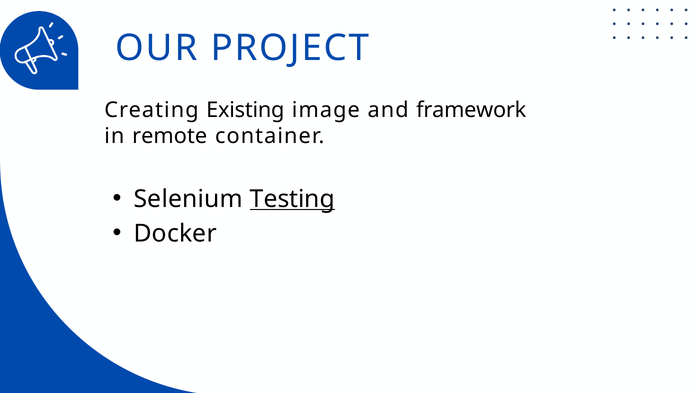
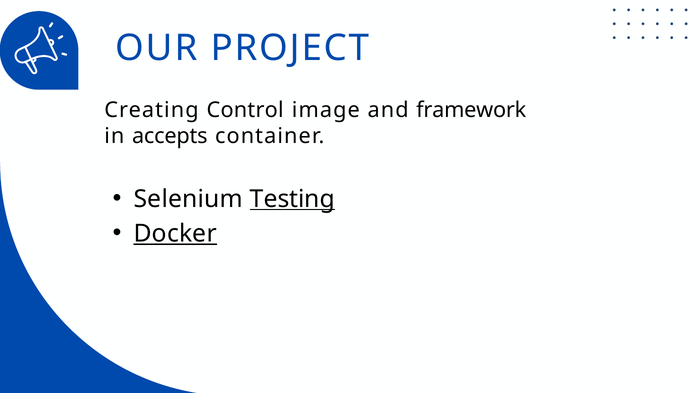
Existing: Existing -> Control (245, 110)
remote: remote -> accepts (170, 136)
Docker underline: none -> present (175, 234)
